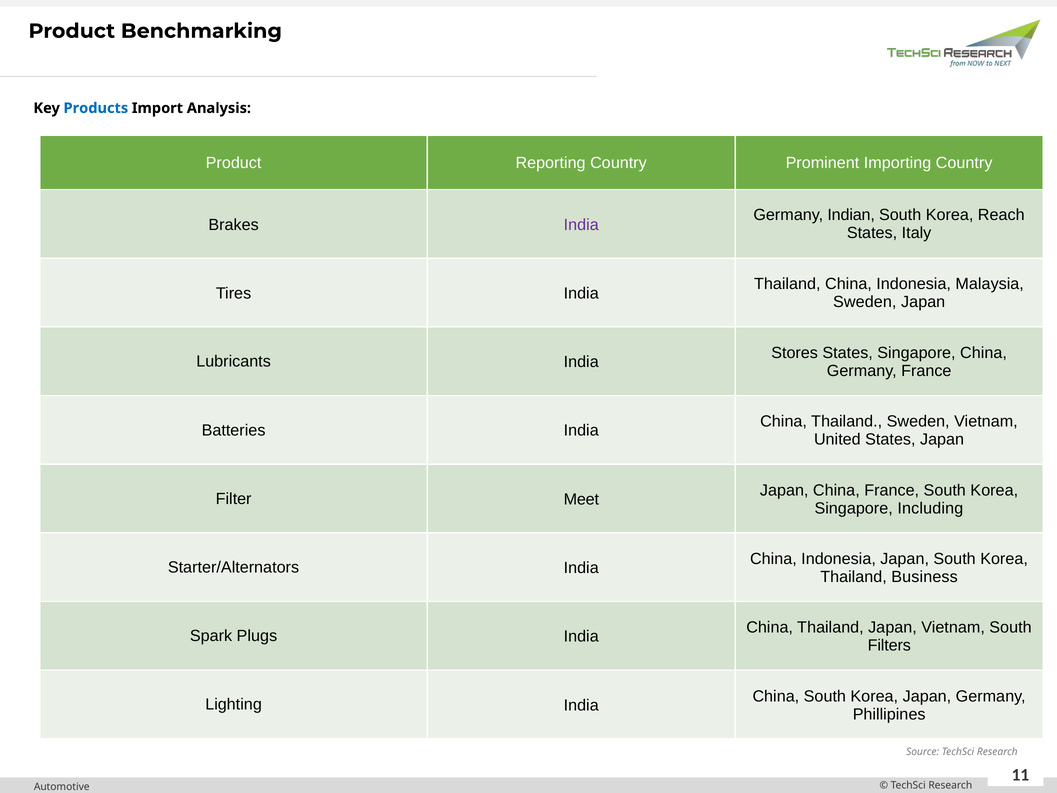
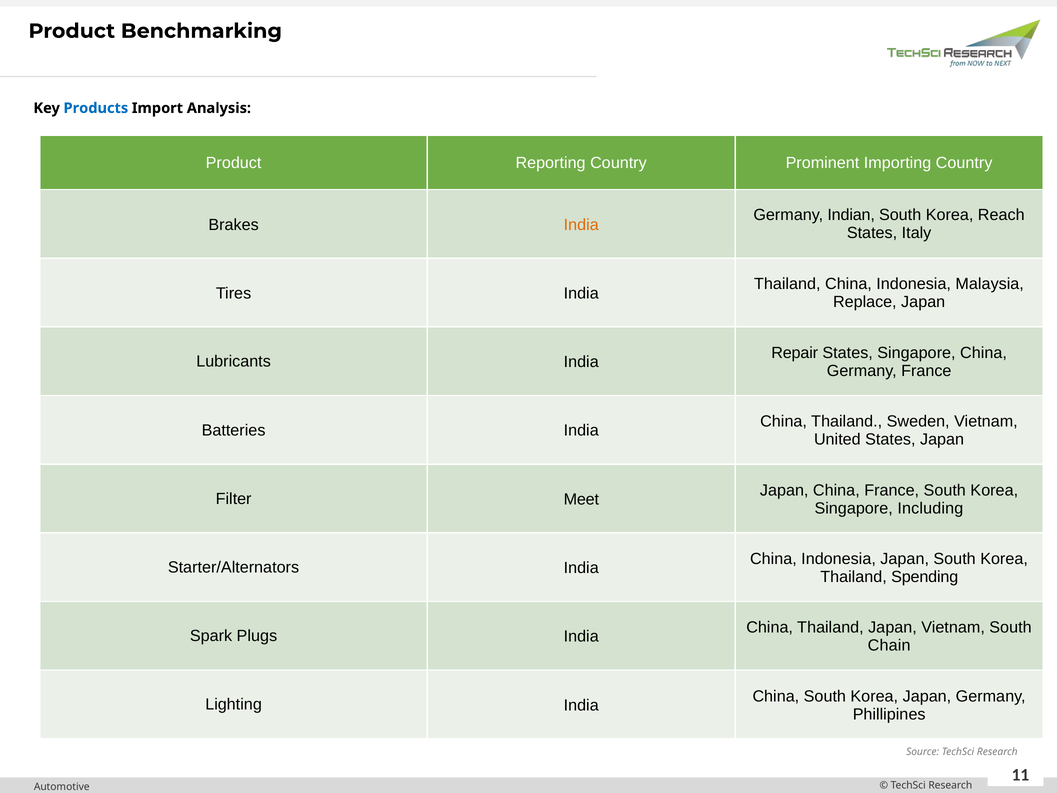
India colour: purple -> orange (581, 225)
Sweden: Sweden -> Replace (865, 302)
Stores: Stores -> Repair (795, 353)
Business: Business -> Spending (925, 577)
Filters: Filters -> Chain (889, 645)
